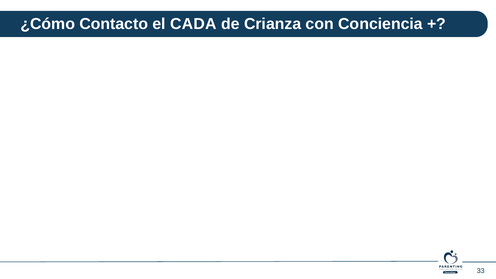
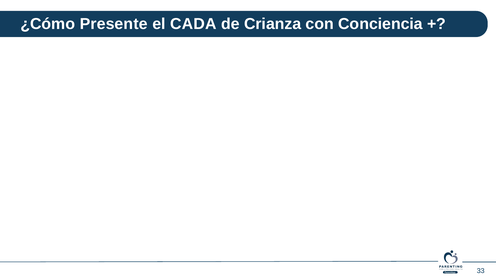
Contacto: Contacto -> Presente (114, 24)
